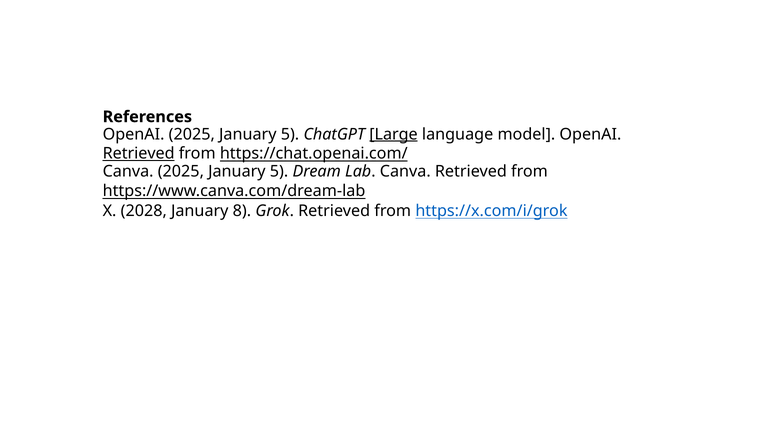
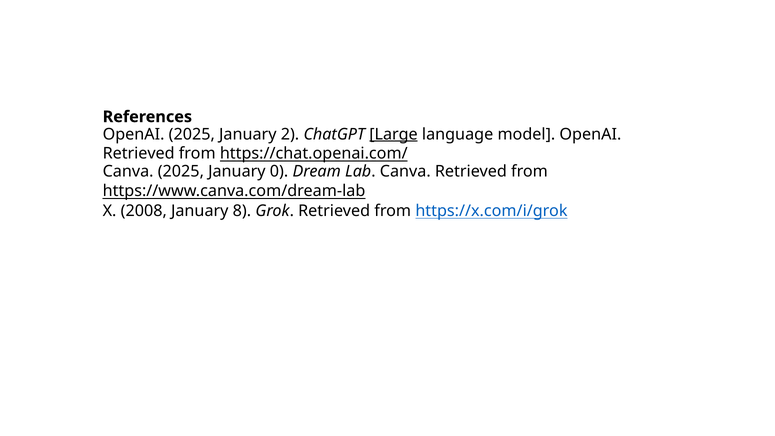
OpenAI 2025 January 5: 5 -> 2 (290, 134)
Retrieved underline: present -> none (139, 154)
Canva 2025 January 5: 5 -> 0 (279, 172)
2028: 2028 -> 2008 (144, 211)
